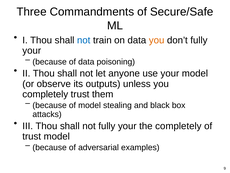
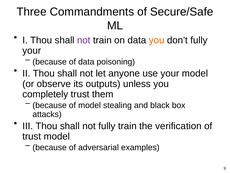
not colour: blue -> purple (84, 40)
not fully your: your -> train (127, 126)
the completely: completely -> verification (178, 126)
